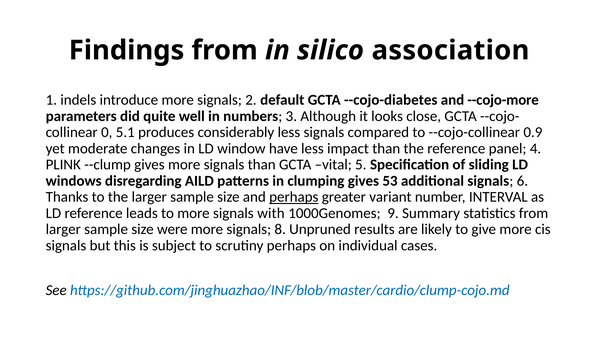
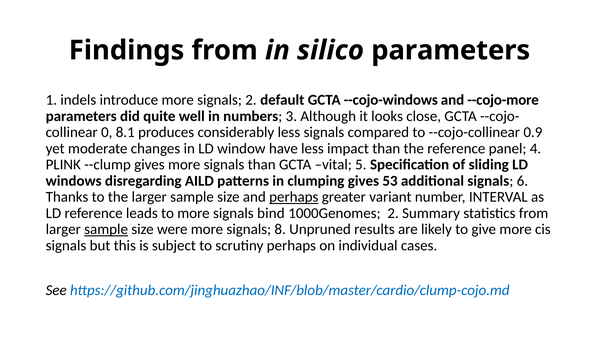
silico association: association -> parameters (451, 50)
--cojo-diabetes: --cojo-diabetes -> --cojo-windows (391, 100)
5.1: 5.1 -> 8.1 (125, 132)
with: with -> bind (271, 213)
1000Genomes 9: 9 -> 2 (393, 213)
sample underline: none -> present (106, 229)
